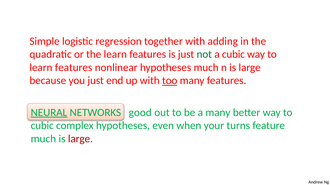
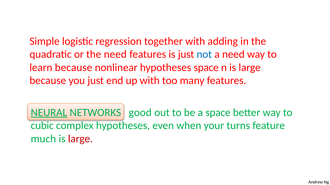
the learn: learn -> need (115, 54)
not colour: green -> blue (204, 54)
a cubic: cubic -> need (233, 54)
features: features -> because (74, 68)
hypotheses much: much -> space (206, 68)
too underline: present -> none (170, 81)
a many: many -> space (218, 113)
